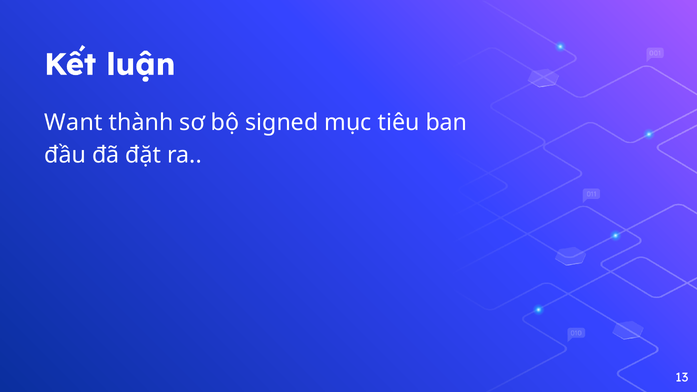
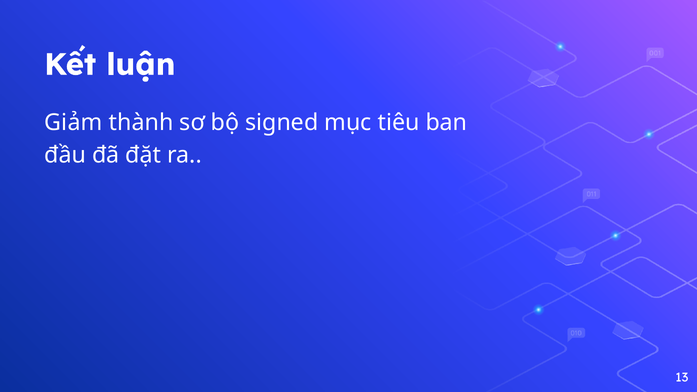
Want: Want -> Giảm (73, 123)
